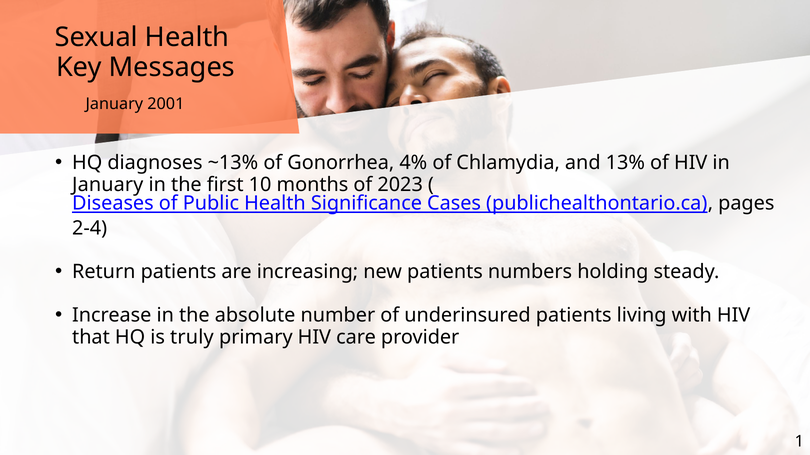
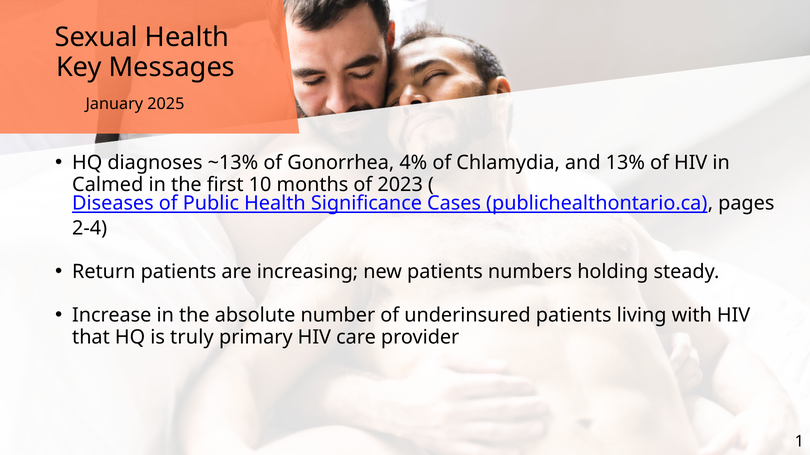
2001: 2001 -> 2025 (166, 104)
January: January -> Calmed (108, 185)
